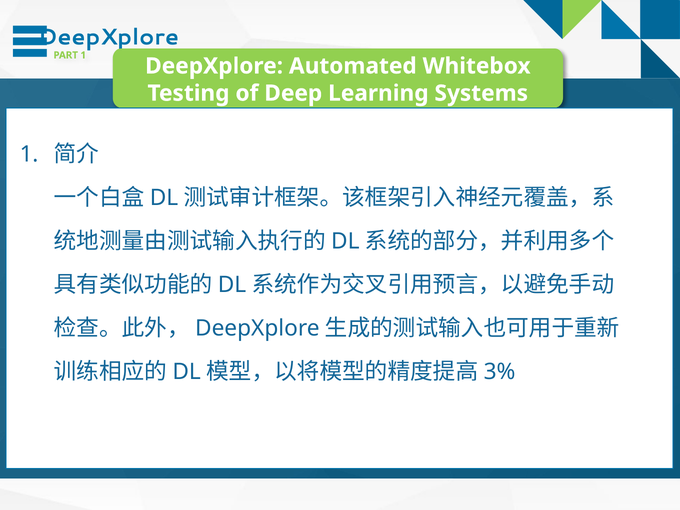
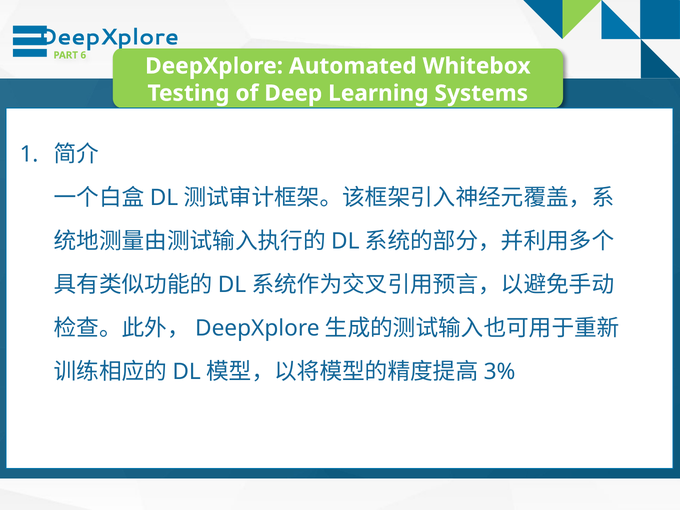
PART 1: 1 -> 6 (83, 55)
